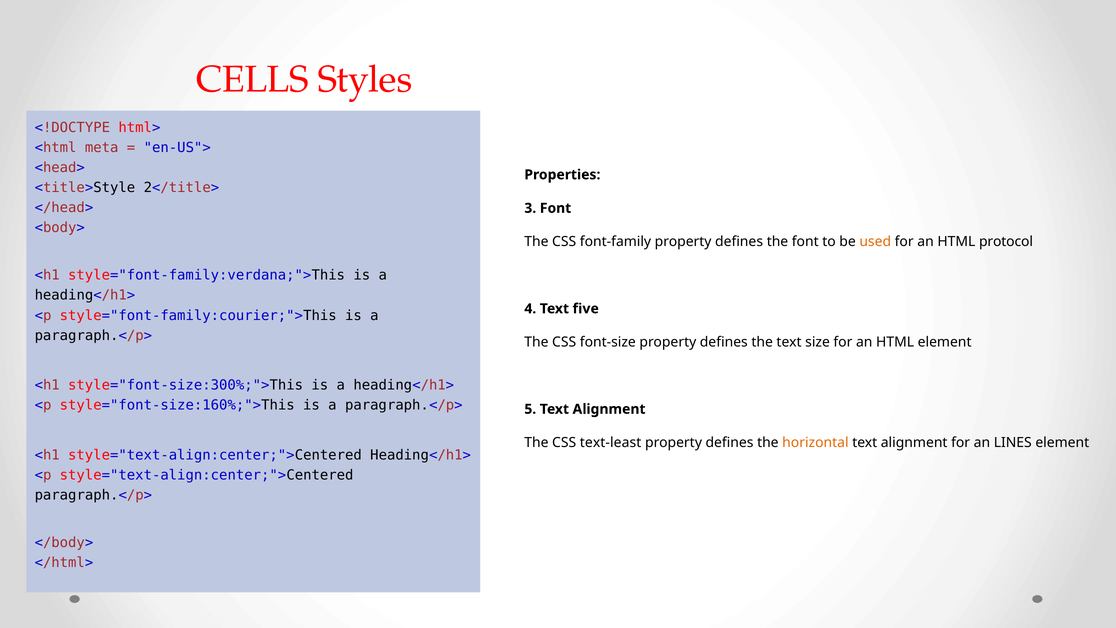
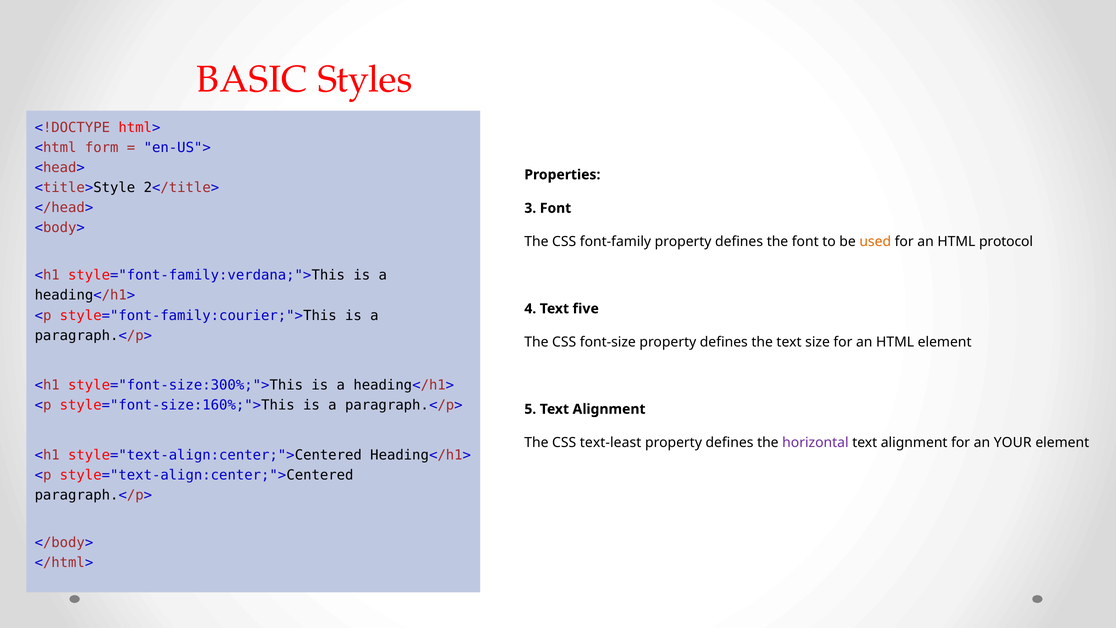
CELLS: CELLS -> BASIC (252, 79)
meta: meta -> form (102, 148)
horizontal colour: orange -> purple (815, 442)
LINES: LINES -> YOUR (1013, 442)
